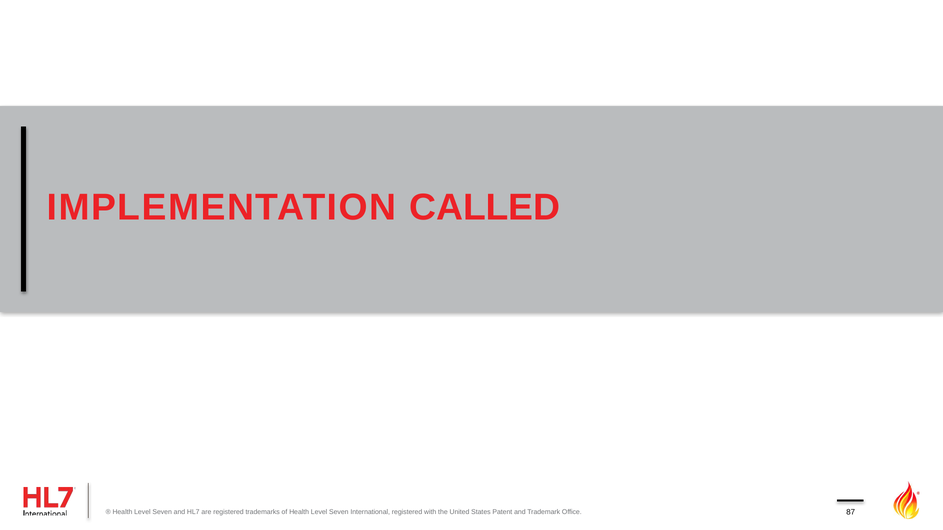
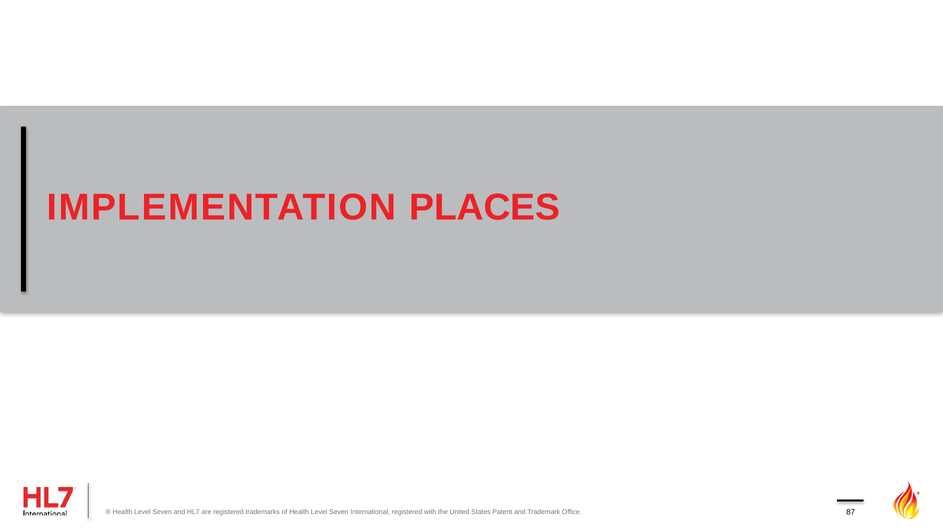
CALLED: CALLED -> PLACES (485, 208)
